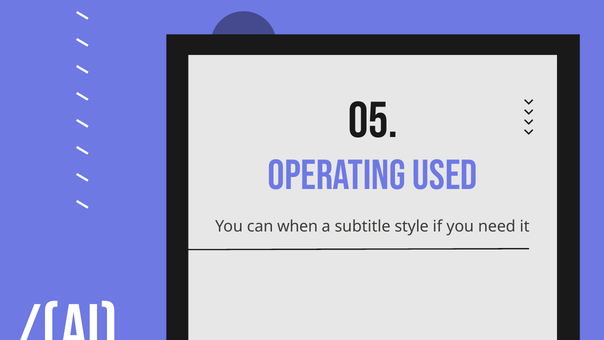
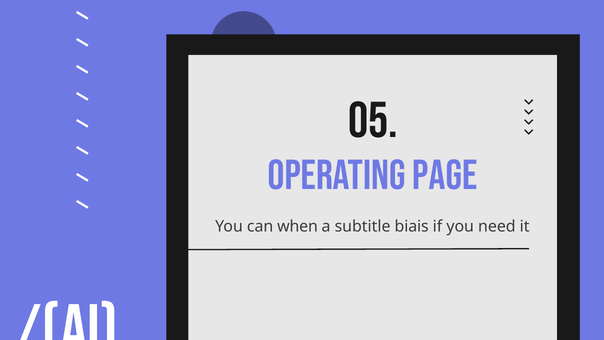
USED: USED -> PAGE (445, 175)
style: style -> biais (412, 227)
